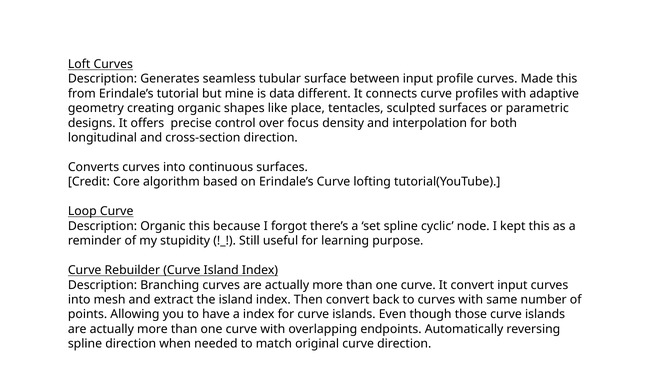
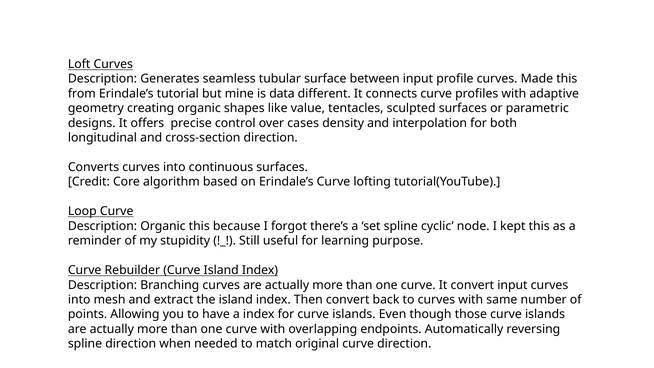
place: place -> value (308, 108)
focus: focus -> cases (303, 123)
